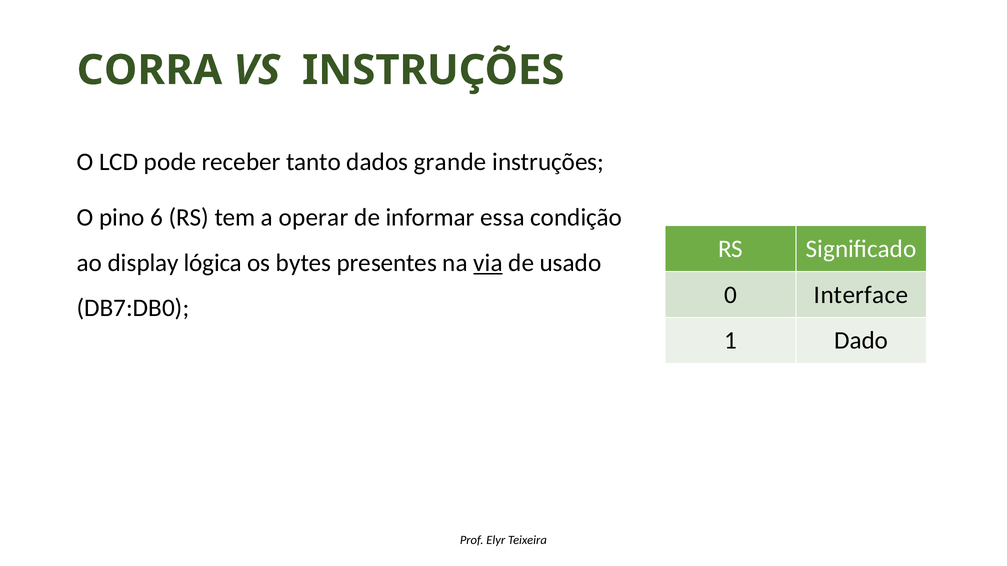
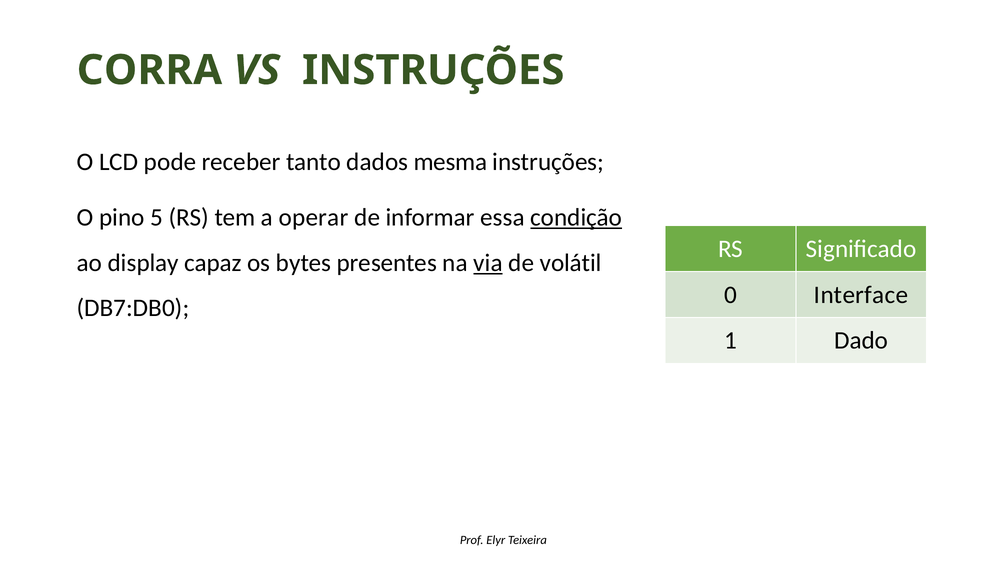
grande: grande -> mesma (450, 162)
6: 6 -> 5 (157, 218)
condição underline: none -> present (576, 218)
lógica: lógica -> capaz (213, 263)
usado: usado -> volátil (571, 263)
